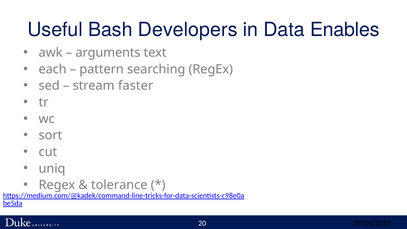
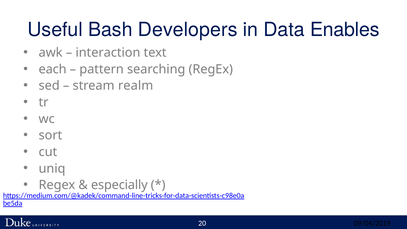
arguments: arguments -> interaction (108, 53)
faster: faster -> realm (136, 86)
tolerance: tolerance -> especially (119, 185)
